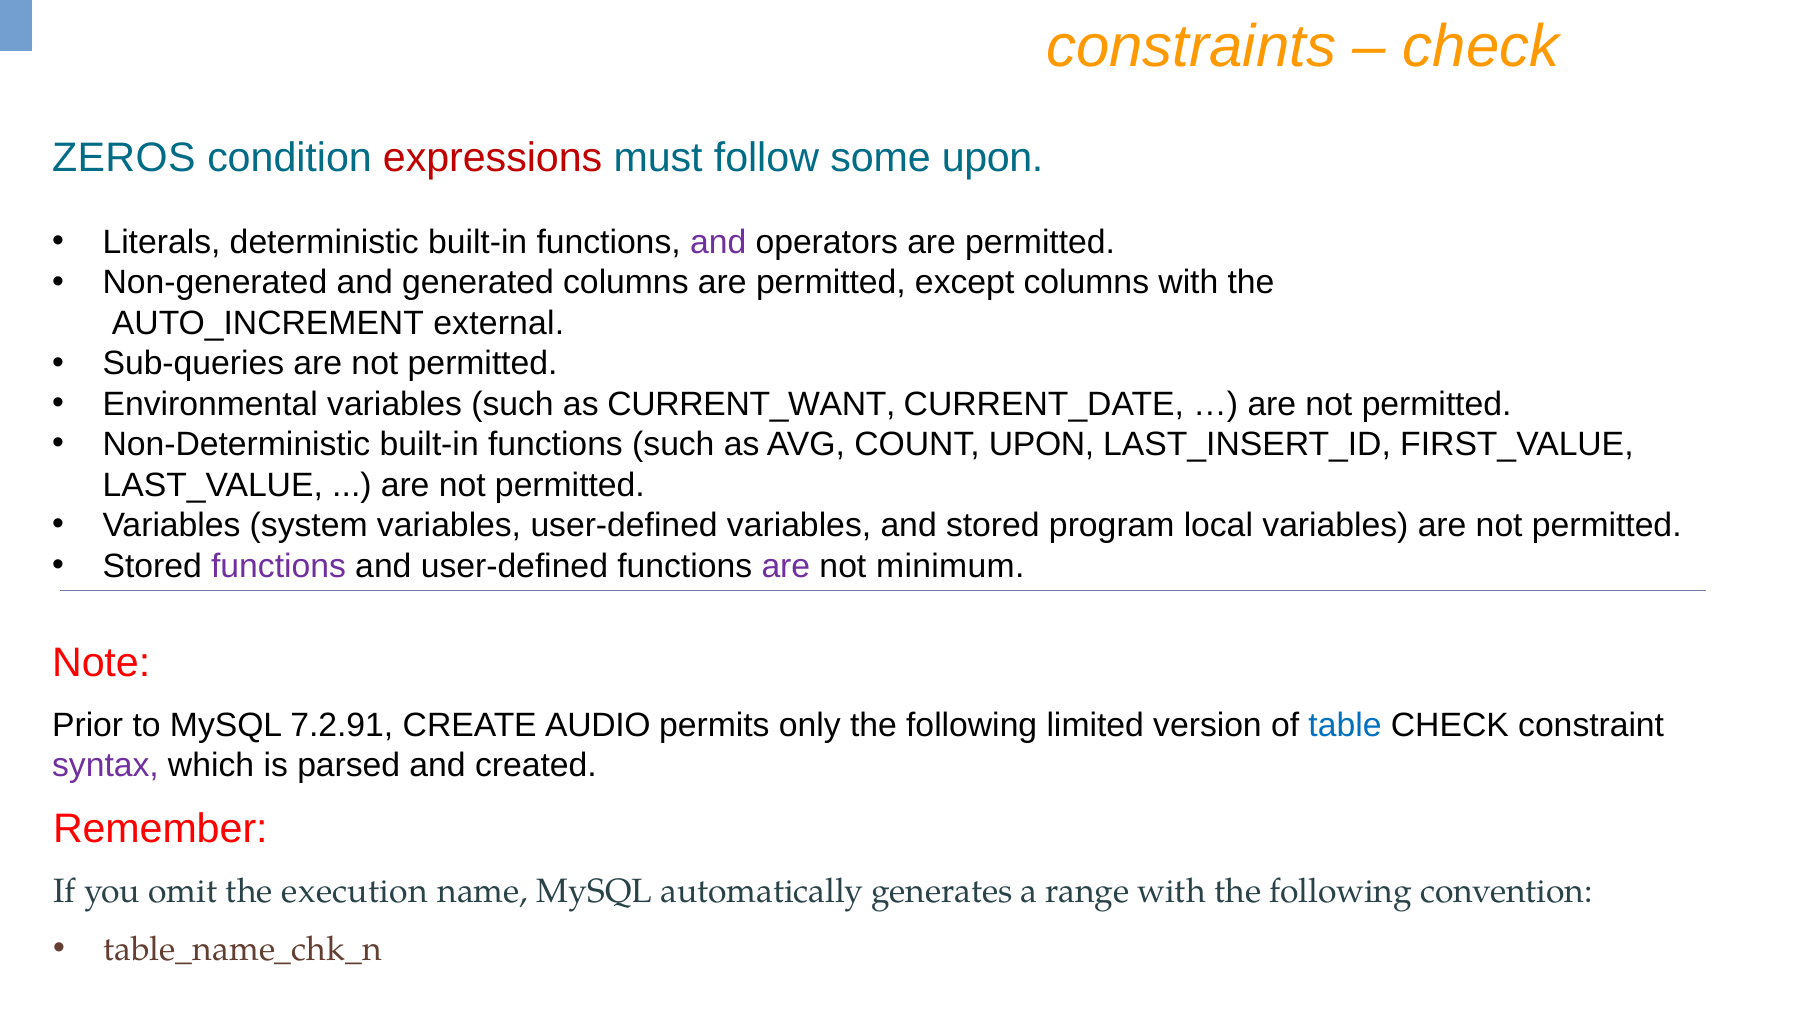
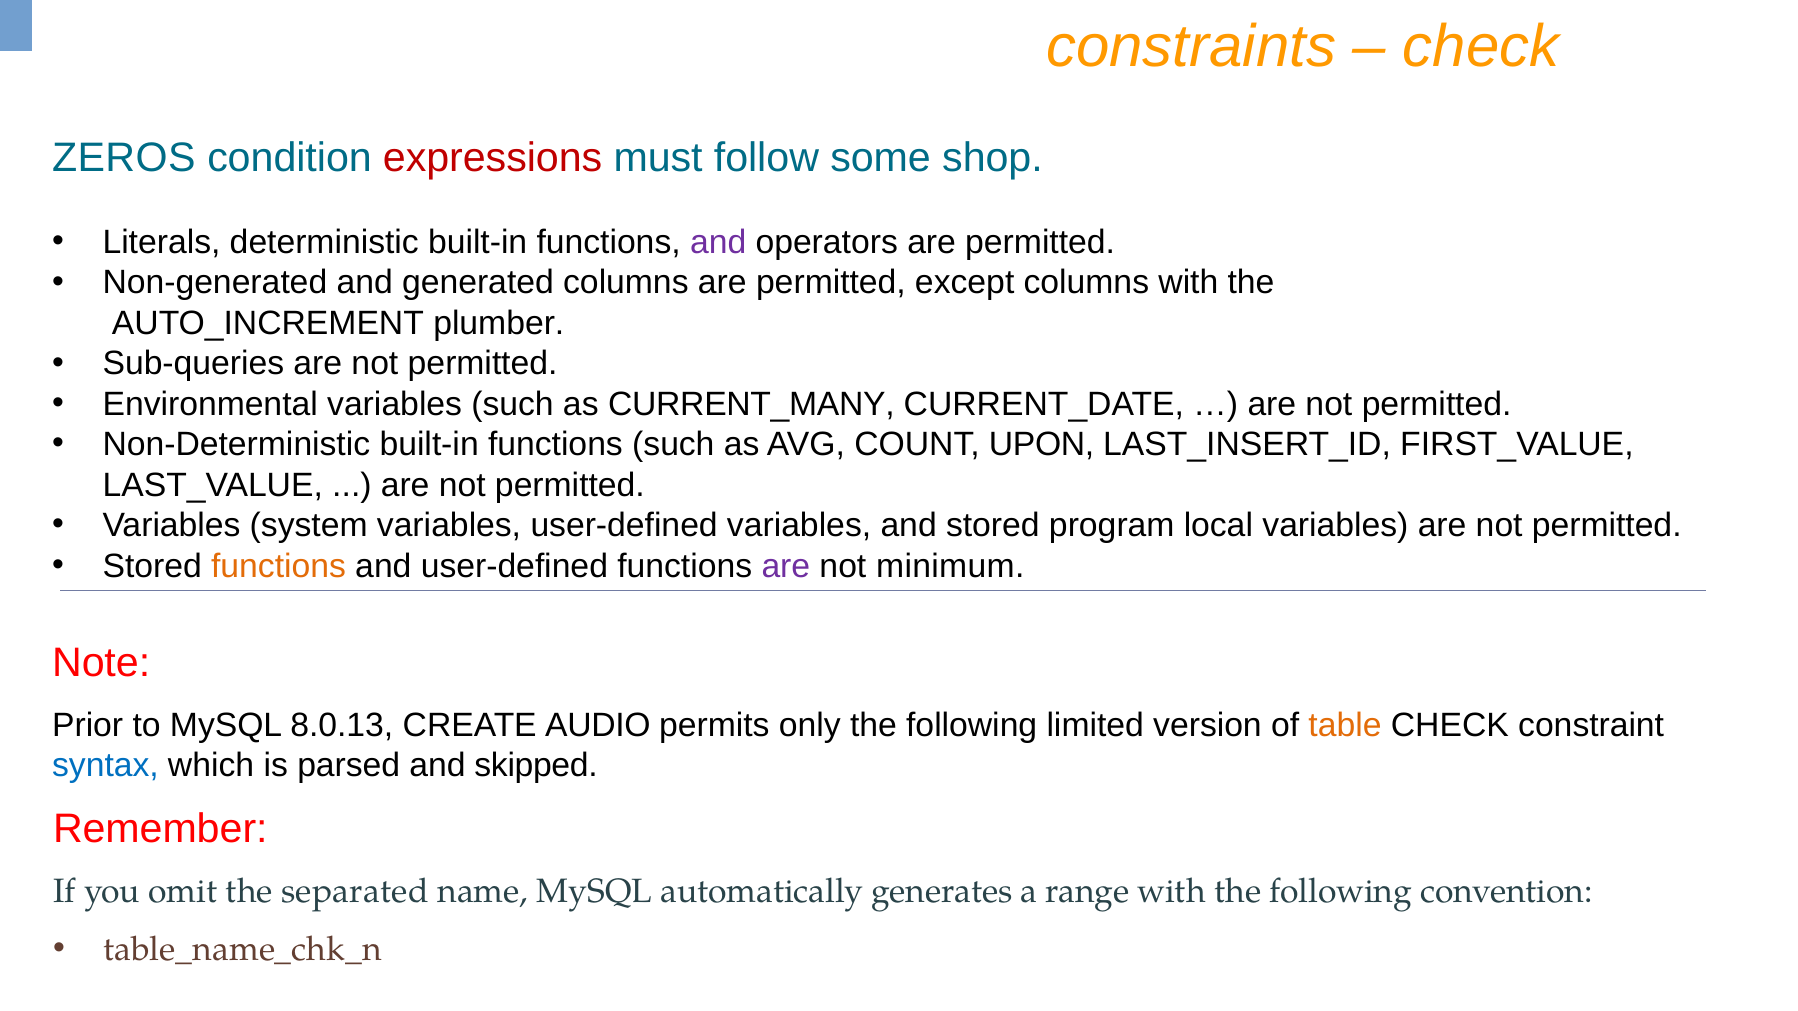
some upon: upon -> shop (992, 158)
external: external -> plumber (499, 323)
CURRENT_WANT: CURRENT_WANT -> CURRENT_MANY (751, 404)
functions colour: purple -> orange (279, 566)
7.2.91: 7.2.91 -> 8.0.13 (342, 726)
table colour: blue -> orange (1345, 726)
syntax colour: purple -> blue (105, 766)
created: created -> skipped (536, 766)
execution: execution -> separated (355, 892)
